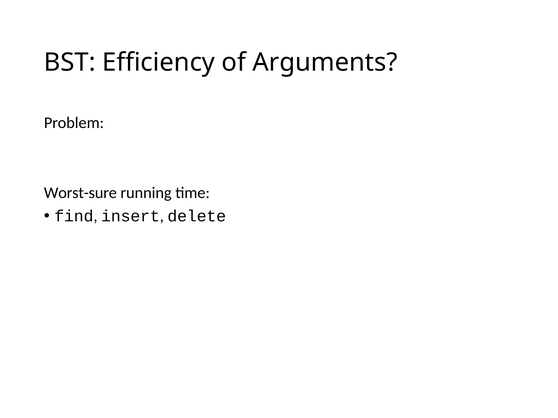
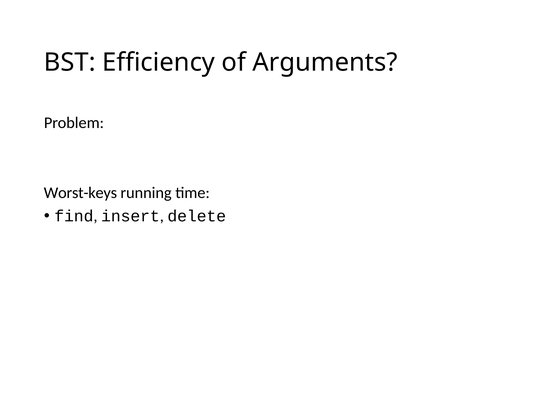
Worst-sure: Worst-sure -> Worst-keys (80, 193)
